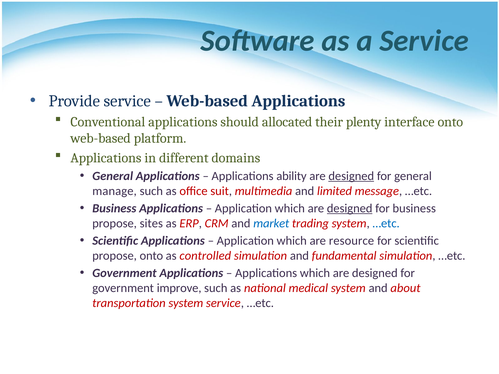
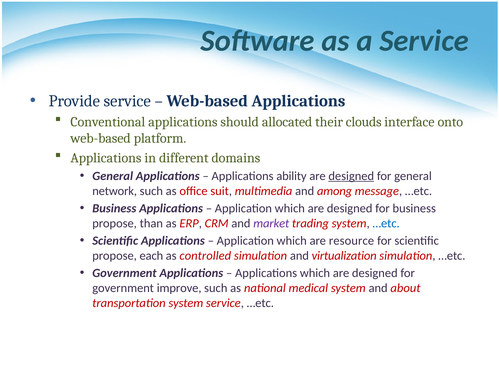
plenty: plenty -> clouds (364, 122)
manage: manage -> network (115, 191)
limited: limited -> among (335, 191)
designed underline: present -> none (350, 209)
sites: sites -> than (151, 223)
market colour: blue -> purple (271, 223)
propose onto: onto -> each (151, 256)
fundamental: fundamental -> virtualization (344, 256)
